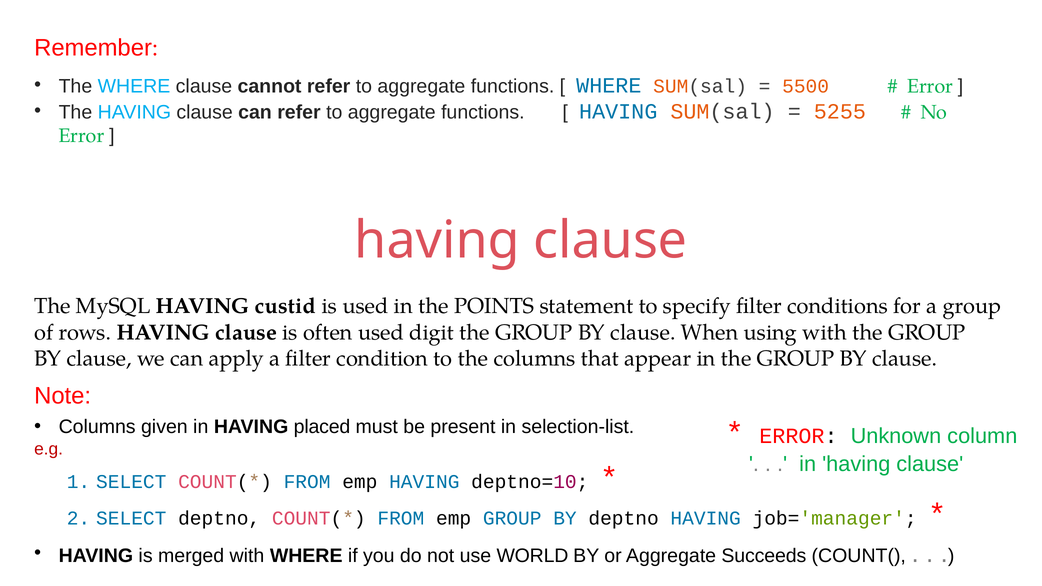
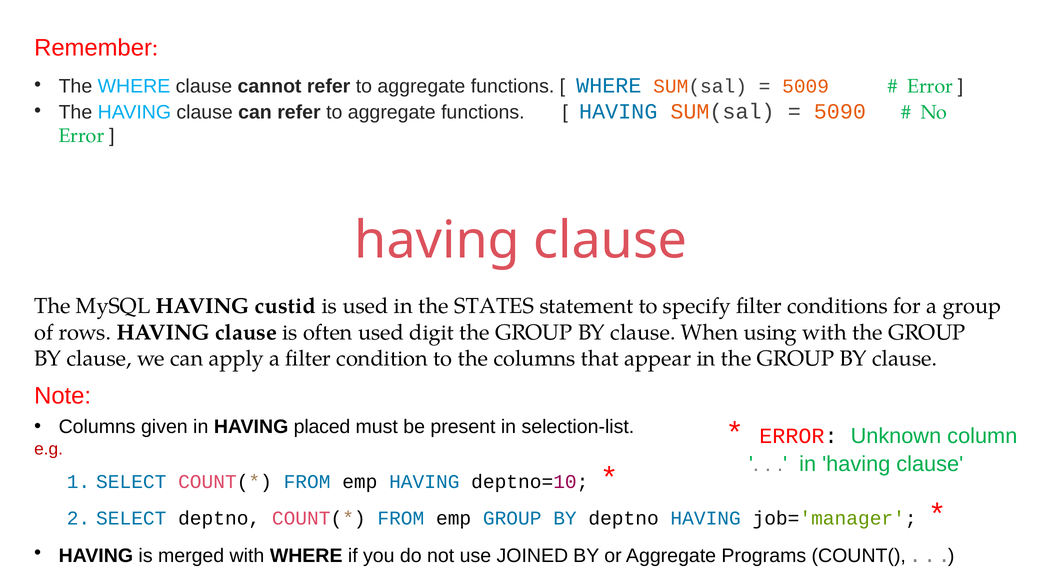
5500: 5500 -> 5009 (806, 86)
5255: 5255 -> 5090 (840, 111)
POINTS: POINTS -> STATES (494, 306)
WORLD: WORLD -> JOINED (532, 556)
Succeeds: Succeeds -> Programs (764, 556)
